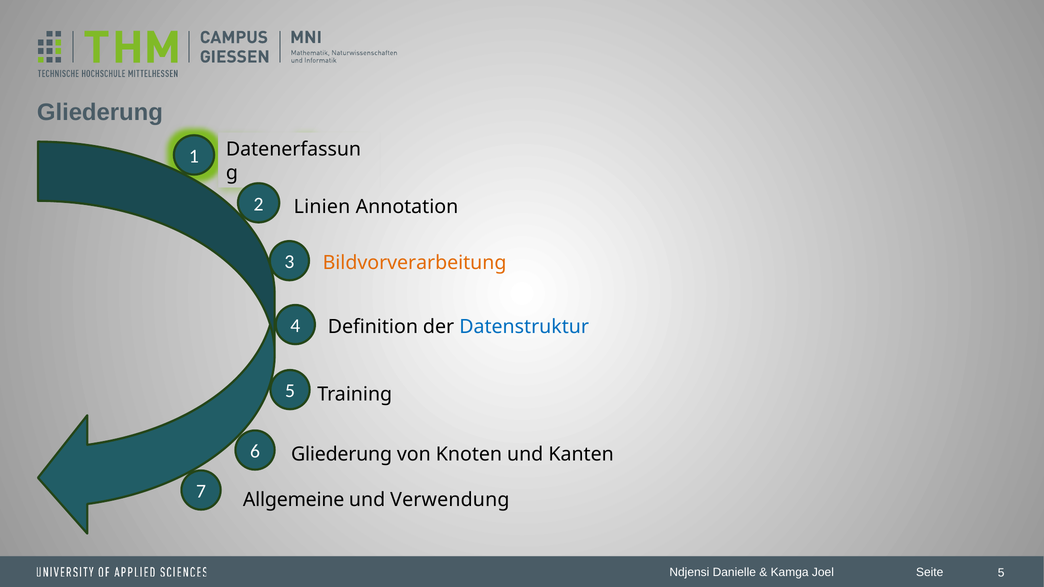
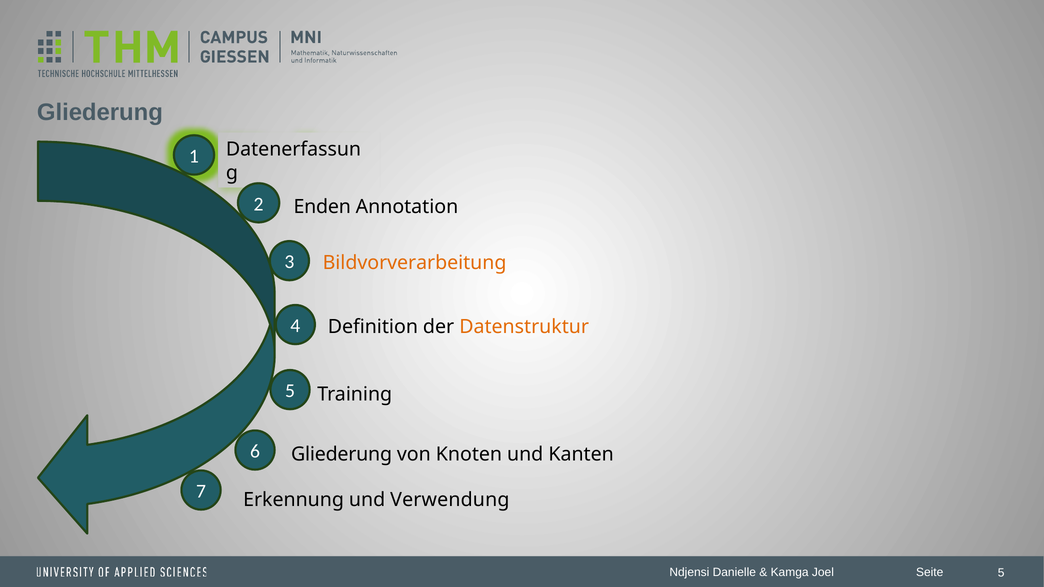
Linien: Linien -> Enden (322, 207)
Datenstruktur colour: blue -> orange (524, 327)
Allgemeine: Allgemeine -> Erkennung (294, 500)
